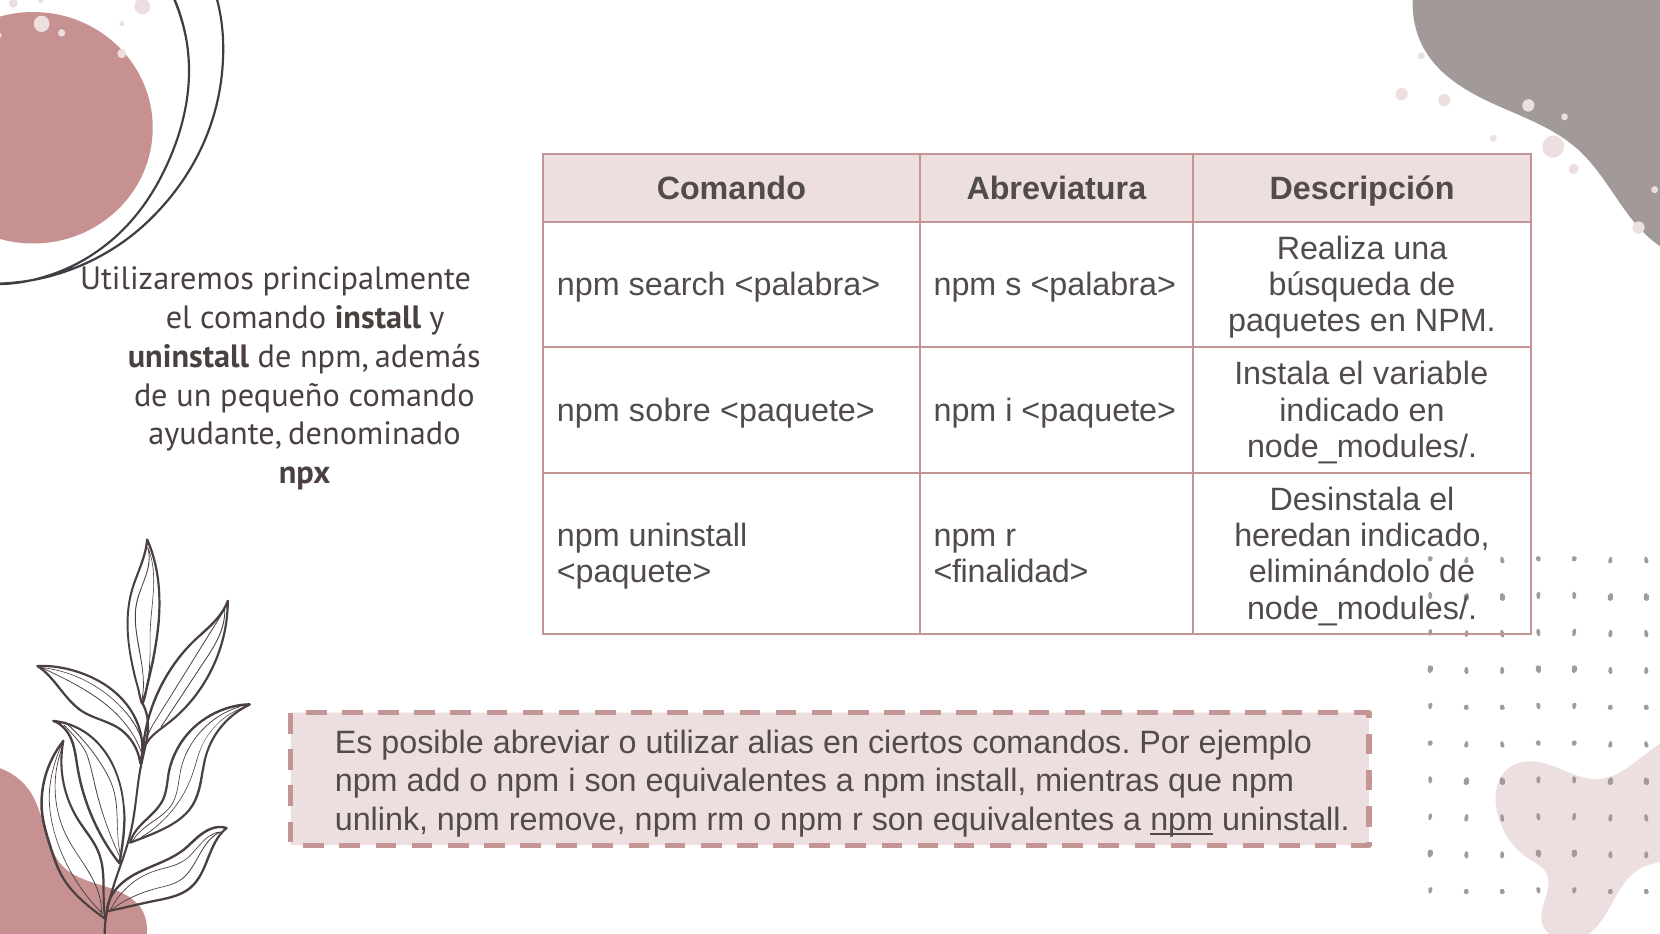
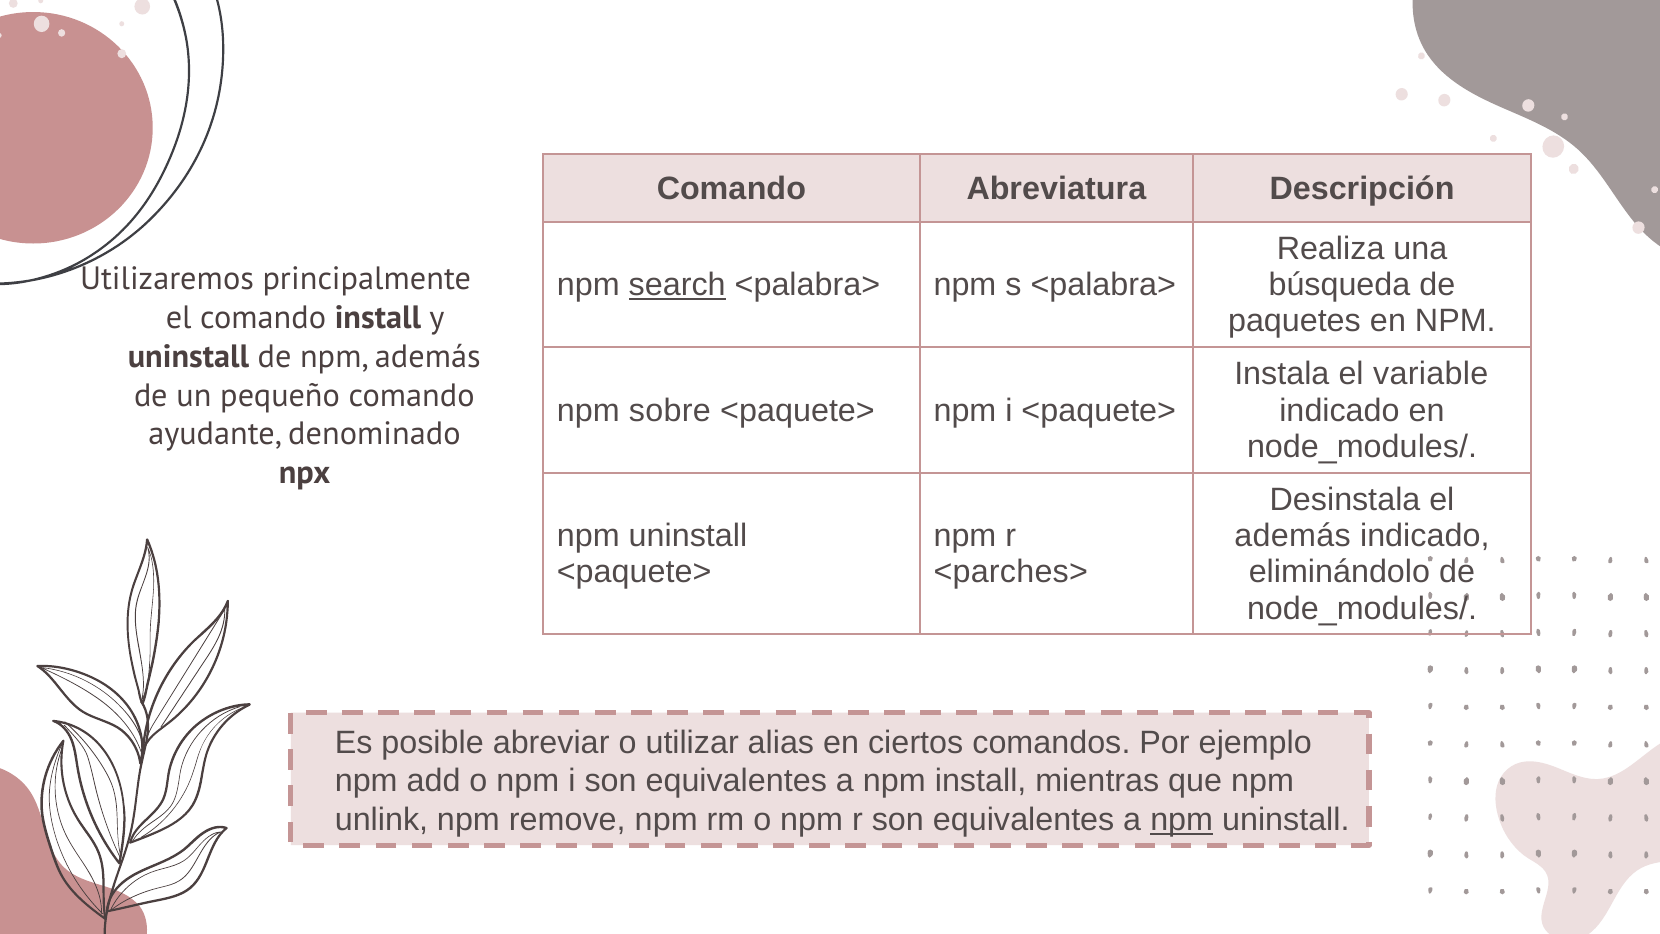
search underline: none -> present (677, 285)
heredan: heredan -> además (1293, 536)
<finalidad>: <finalidad> -> <parches> (1011, 572)
